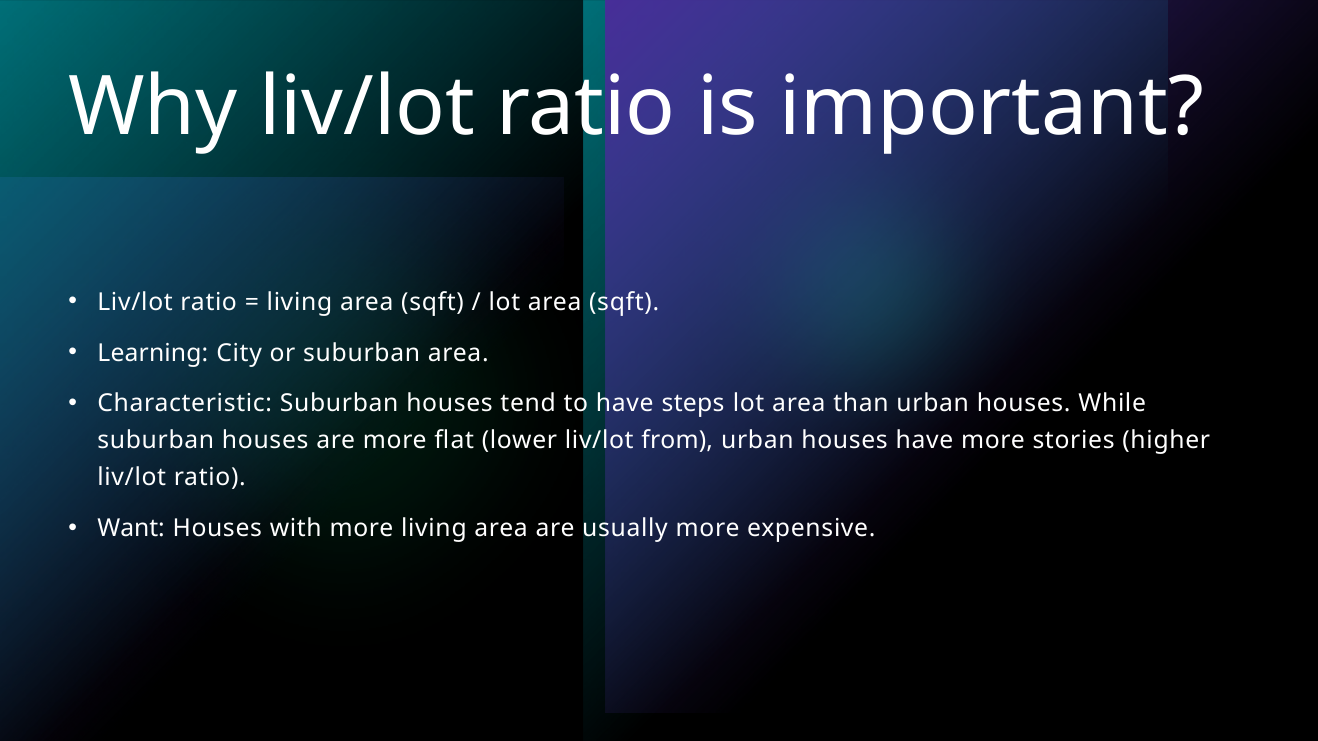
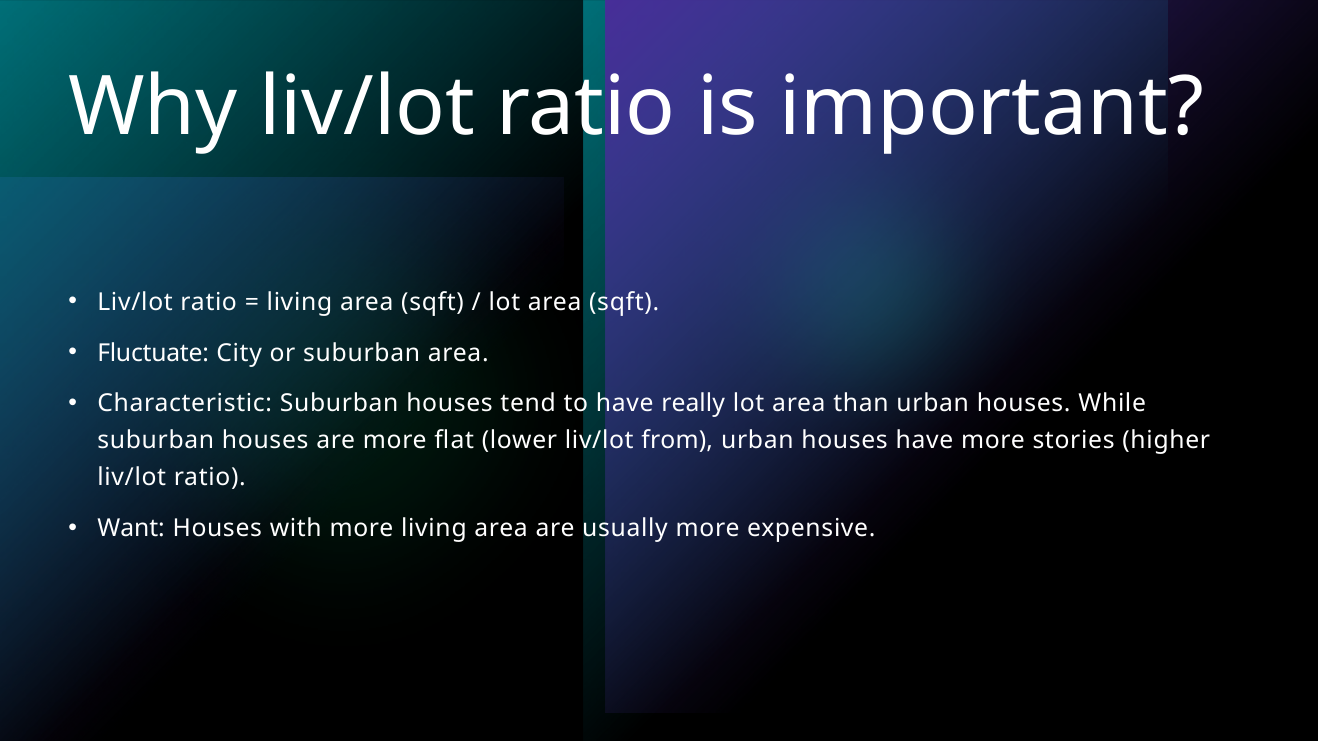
Learning: Learning -> Fluctuate (153, 353)
steps: steps -> really (693, 404)
